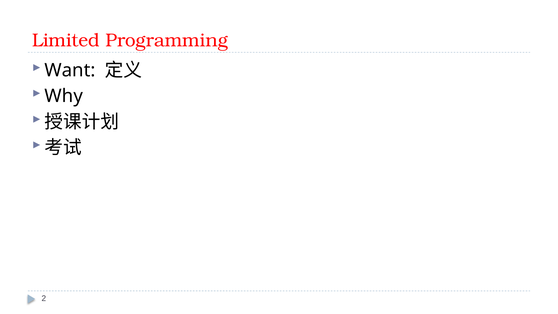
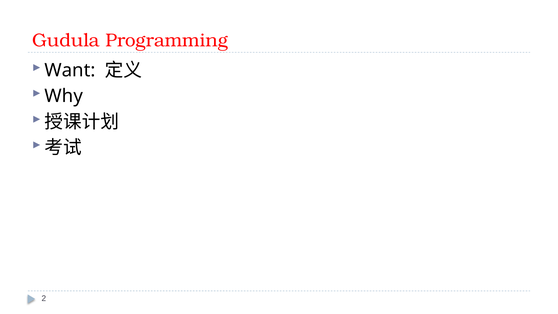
Limited: Limited -> Gudula (66, 40)
